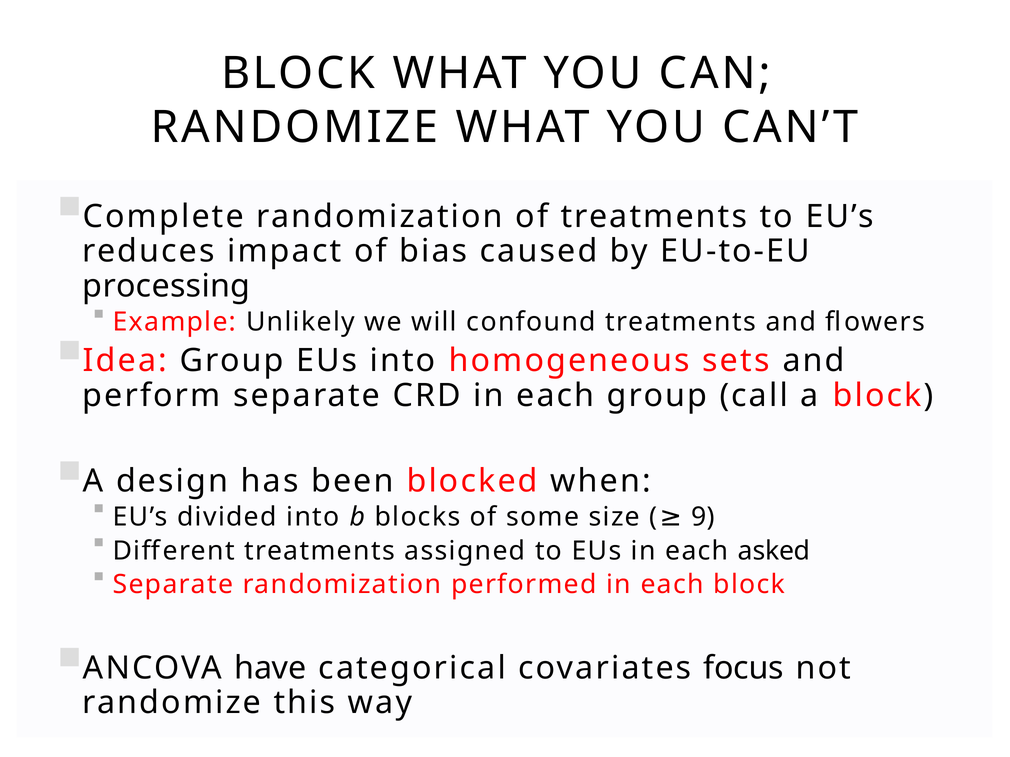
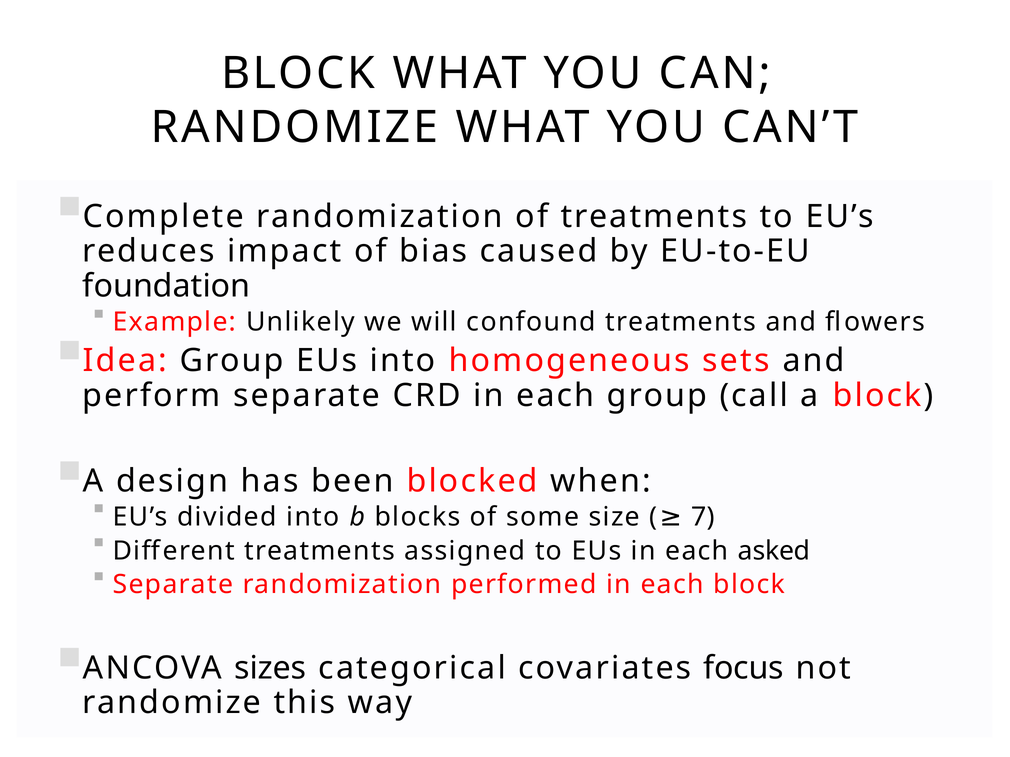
processing: processing -> foundation (166, 286)
9: 9 -> 7 (703, 517)
have: have -> sizes (270, 668)
